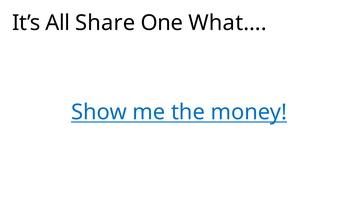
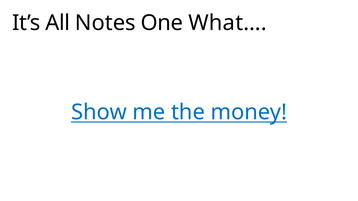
Share: Share -> Notes (105, 23)
